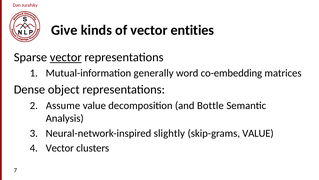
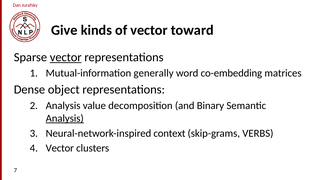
entities: entities -> toward (192, 30)
Assume: Assume -> Analysis (63, 105)
Bottle: Bottle -> Binary (210, 105)
Analysis underline: none -> present (65, 118)
slightly: slightly -> context (169, 133)
skip-grams VALUE: VALUE -> VERBS (258, 133)
